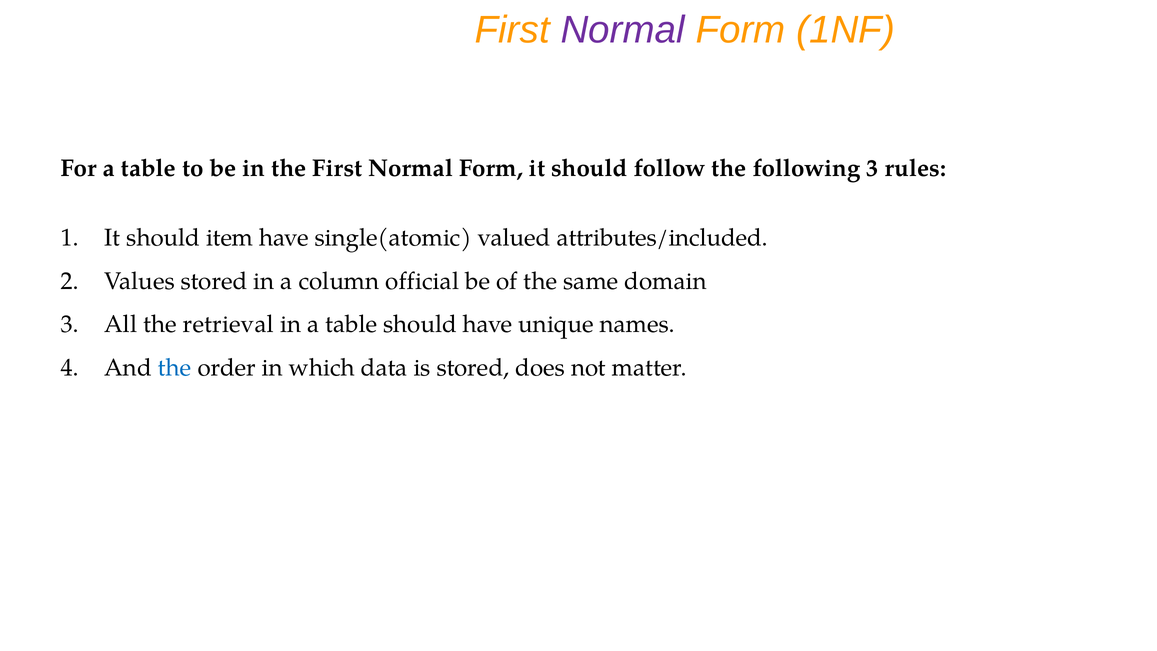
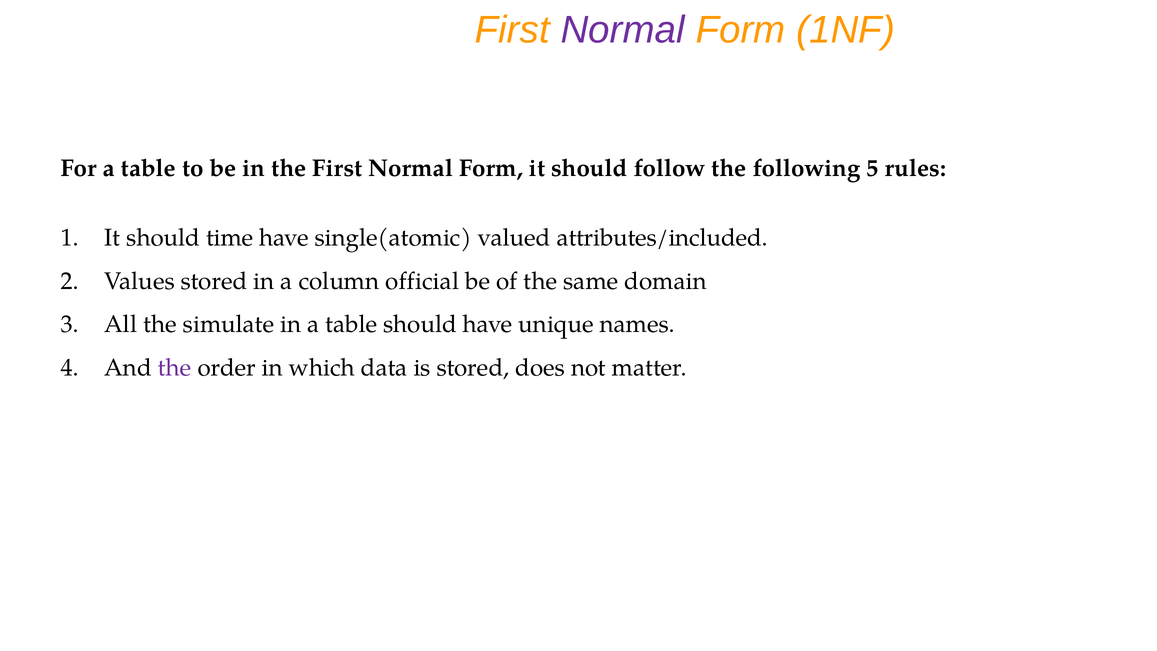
following 3: 3 -> 5 (873, 168)
item: item -> time (230, 238)
retrieval: retrieval -> simulate (229, 324)
the colour: blue -> purple (175, 368)
